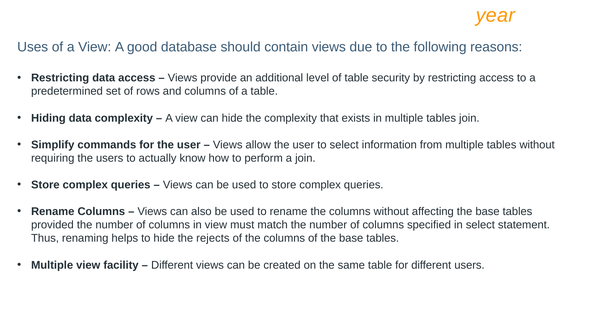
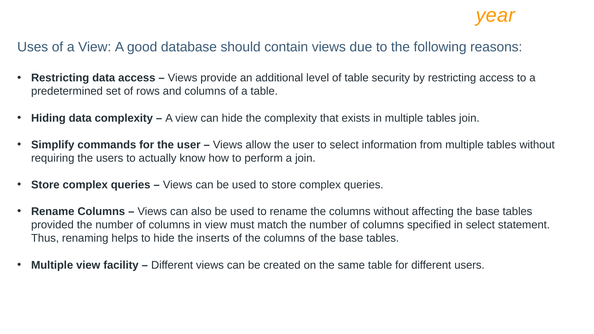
rejects: rejects -> inserts (213, 238)
